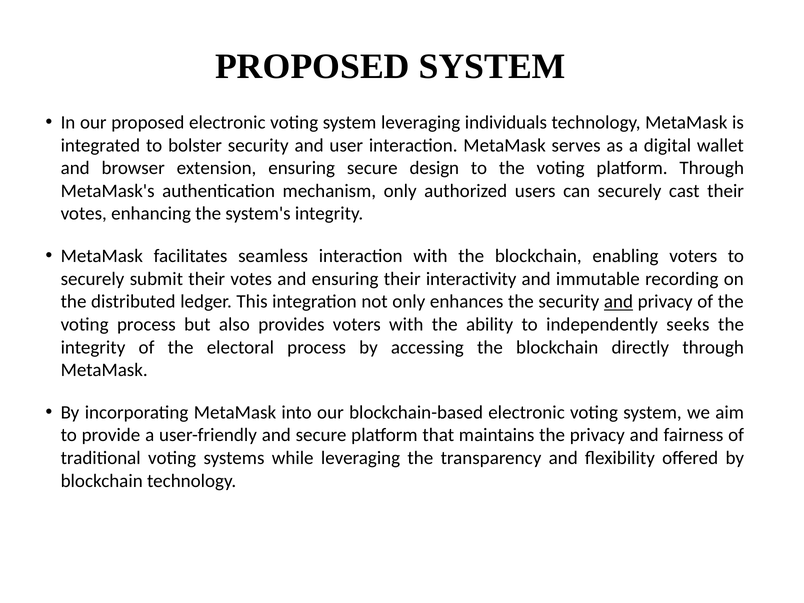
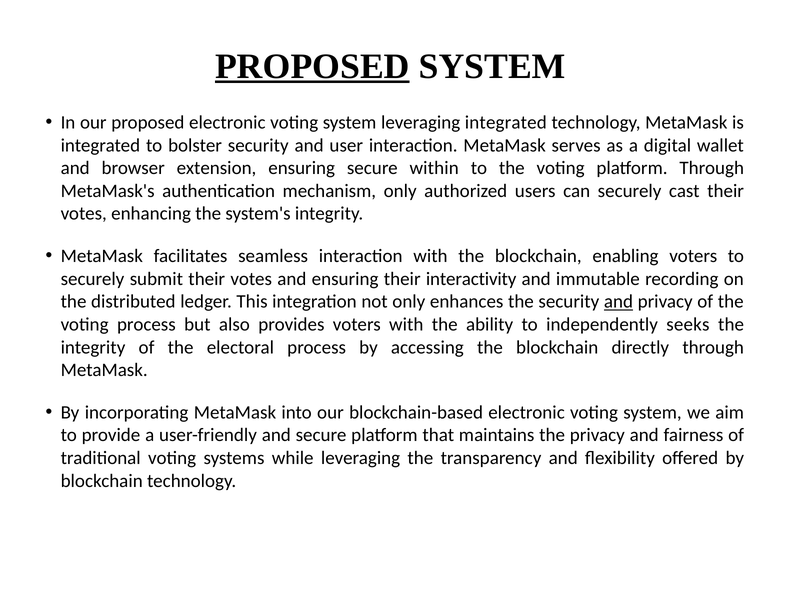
PROPOSED underline: none -> present (312, 66)
leveraging individuals: individuals -> integrated (506, 123)
design: design -> within (434, 168)
